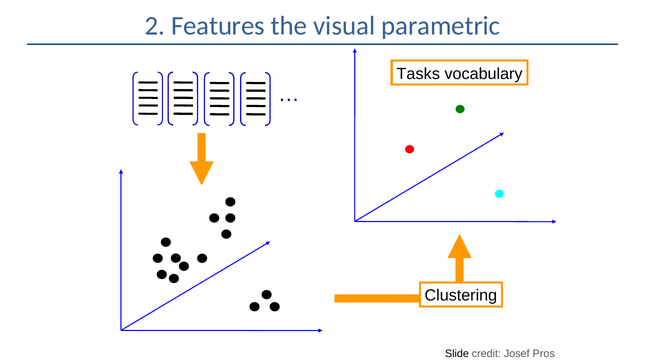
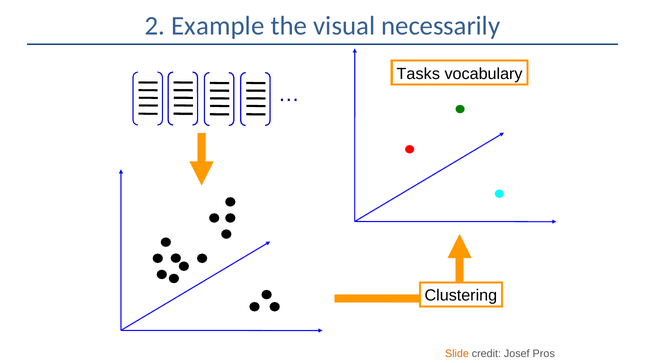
Features: Features -> Example (218, 26)
parametric: parametric -> necessarily (441, 26)
Slide colour: black -> orange (457, 353)
